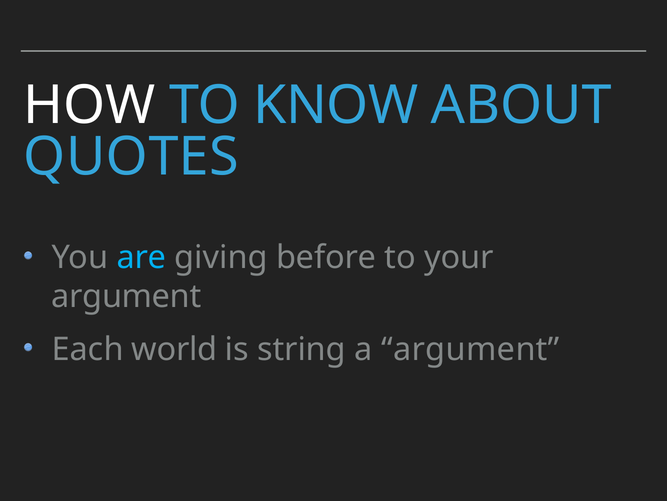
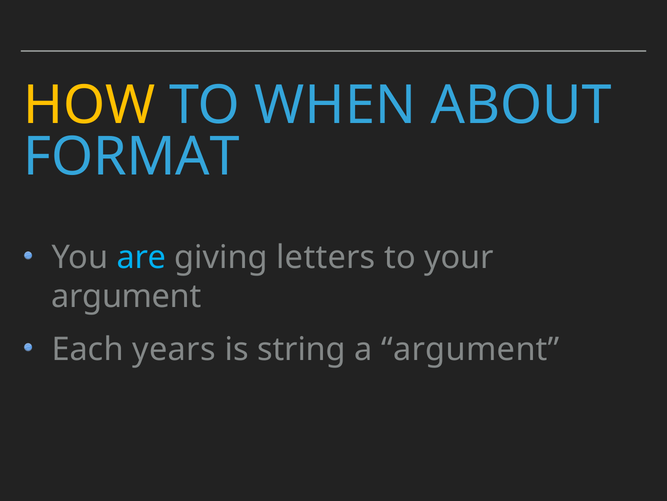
HOW colour: white -> yellow (89, 105)
KNOW: KNOW -> WHEN (335, 105)
QUOTES: QUOTES -> FORMAT (132, 157)
before: before -> letters (326, 257)
world: world -> years (174, 349)
